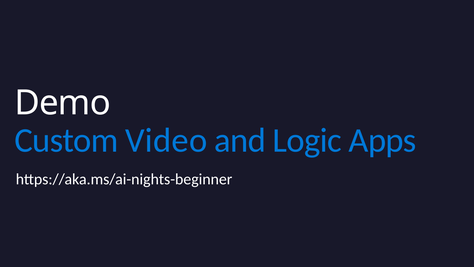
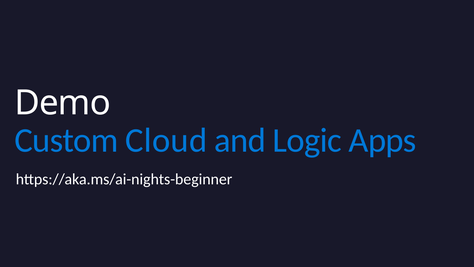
Video: Video -> Cloud (166, 140)
